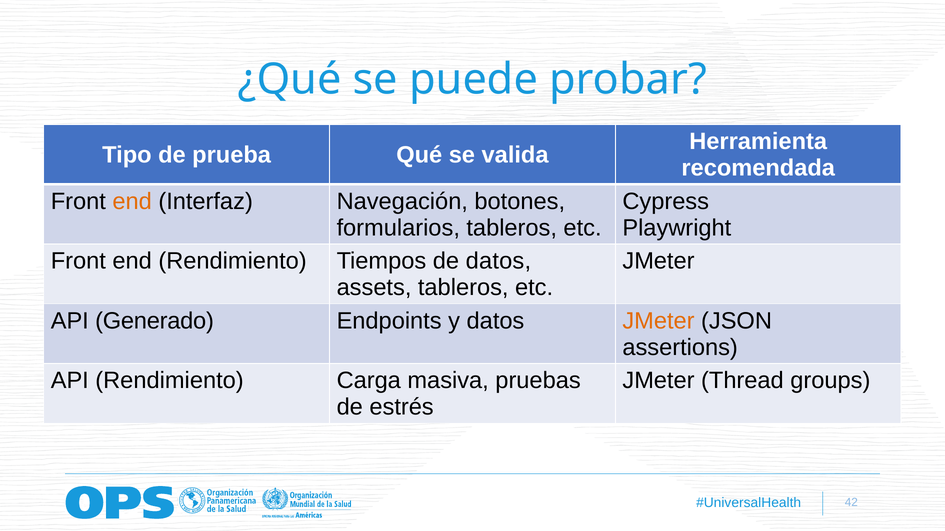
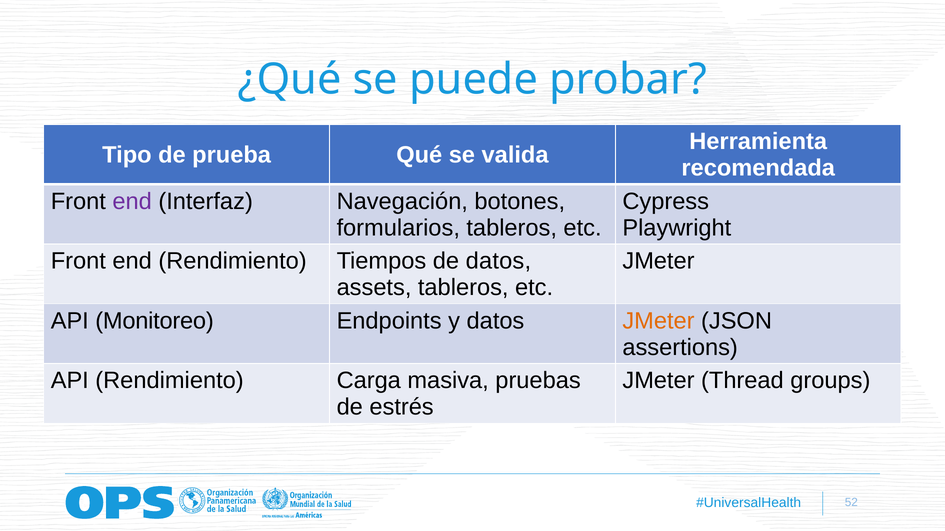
end colour: orange -> purple (132, 202)
Generado: Generado -> Monitoreo (155, 321)
42: 42 -> 52 (851, 503)
